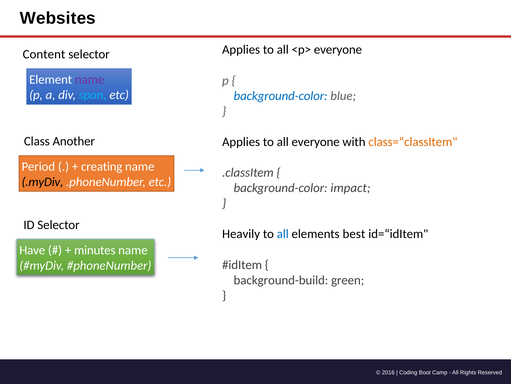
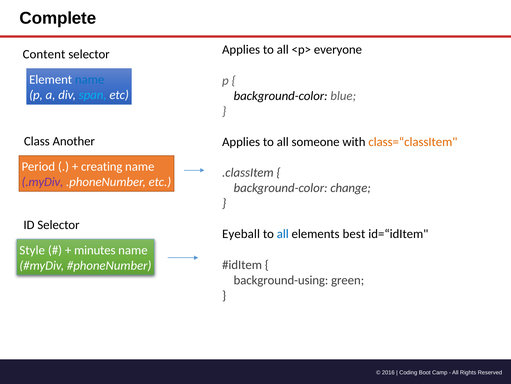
Websites: Websites -> Complete (58, 18)
name colour: purple -> blue (90, 80)
background-color colour: blue -> black (281, 96)
all everyone: everyone -> someone (316, 142)
.myDiv colour: black -> purple (42, 182)
impact: impact -> change (351, 188)
Heavily: Heavily -> Eyeball (241, 234)
Have: Have -> Style (32, 250)
background-build: background-build -> background-using (281, 280)
